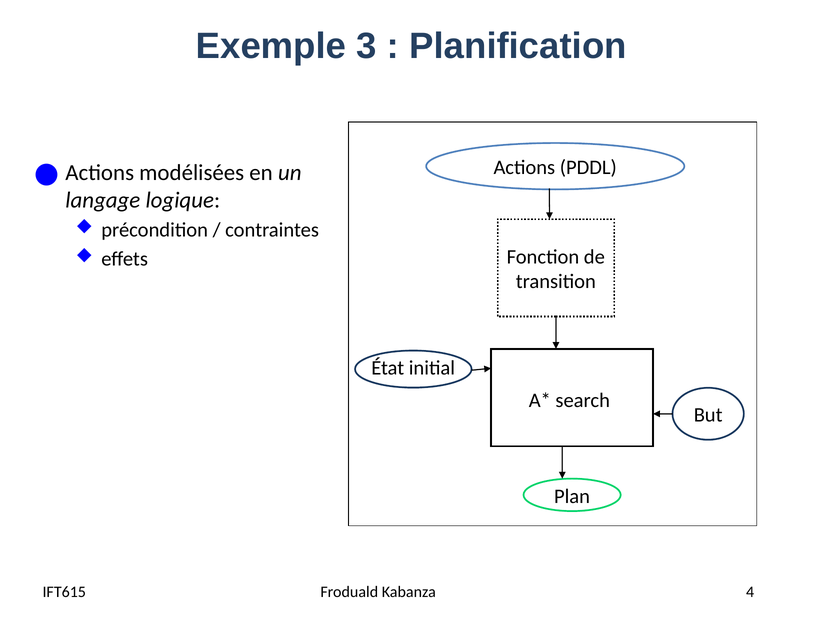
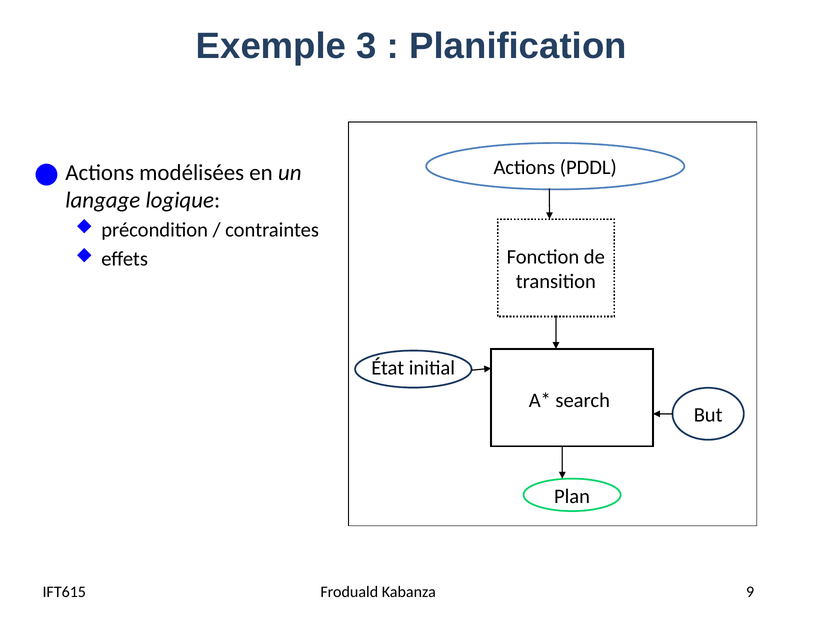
4: 4 -> 9 (750, 591)
